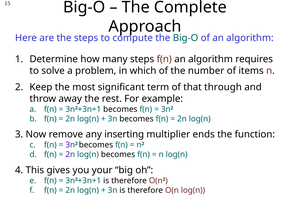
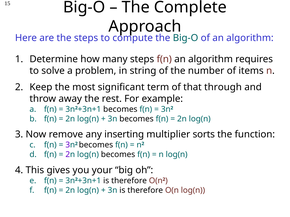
which: which -> string (143, 71)
ends: ends -> sorts (204, 135)
